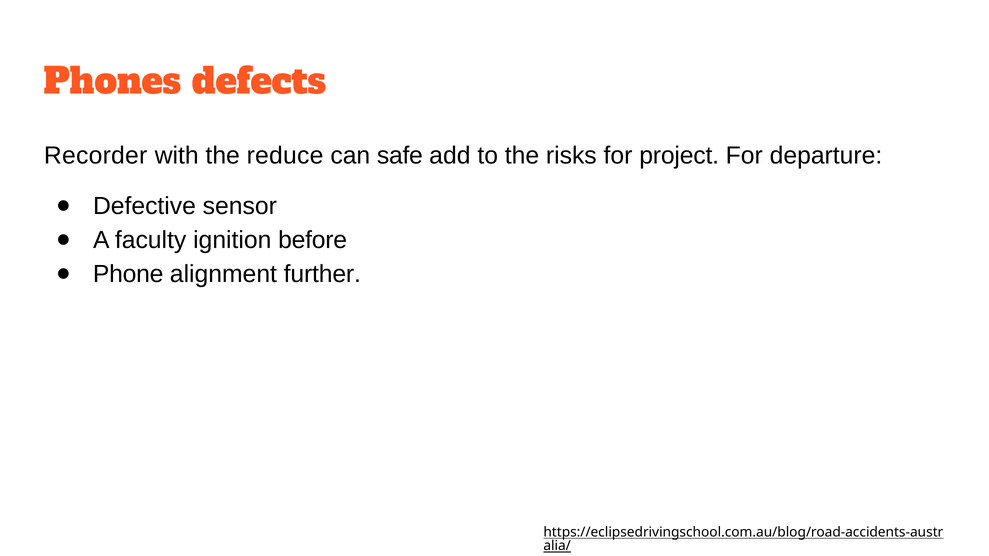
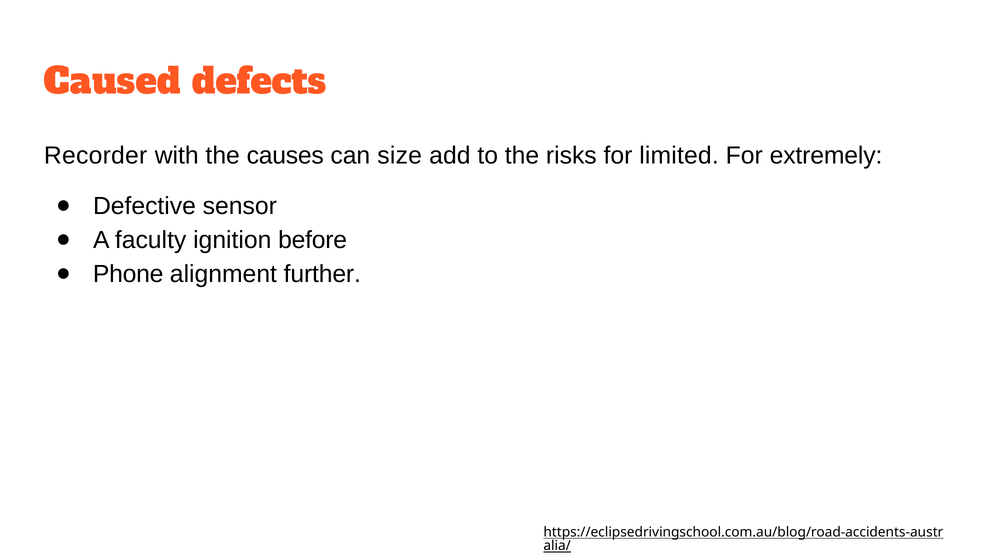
Phones: Phones -> Caused (112, 82)
reduce: reduce -> causes (285, 156)
safe: safe -> size (400, 156)
project: project -> limited (679, 156)
departure: departure -> extremely (826, 156)
